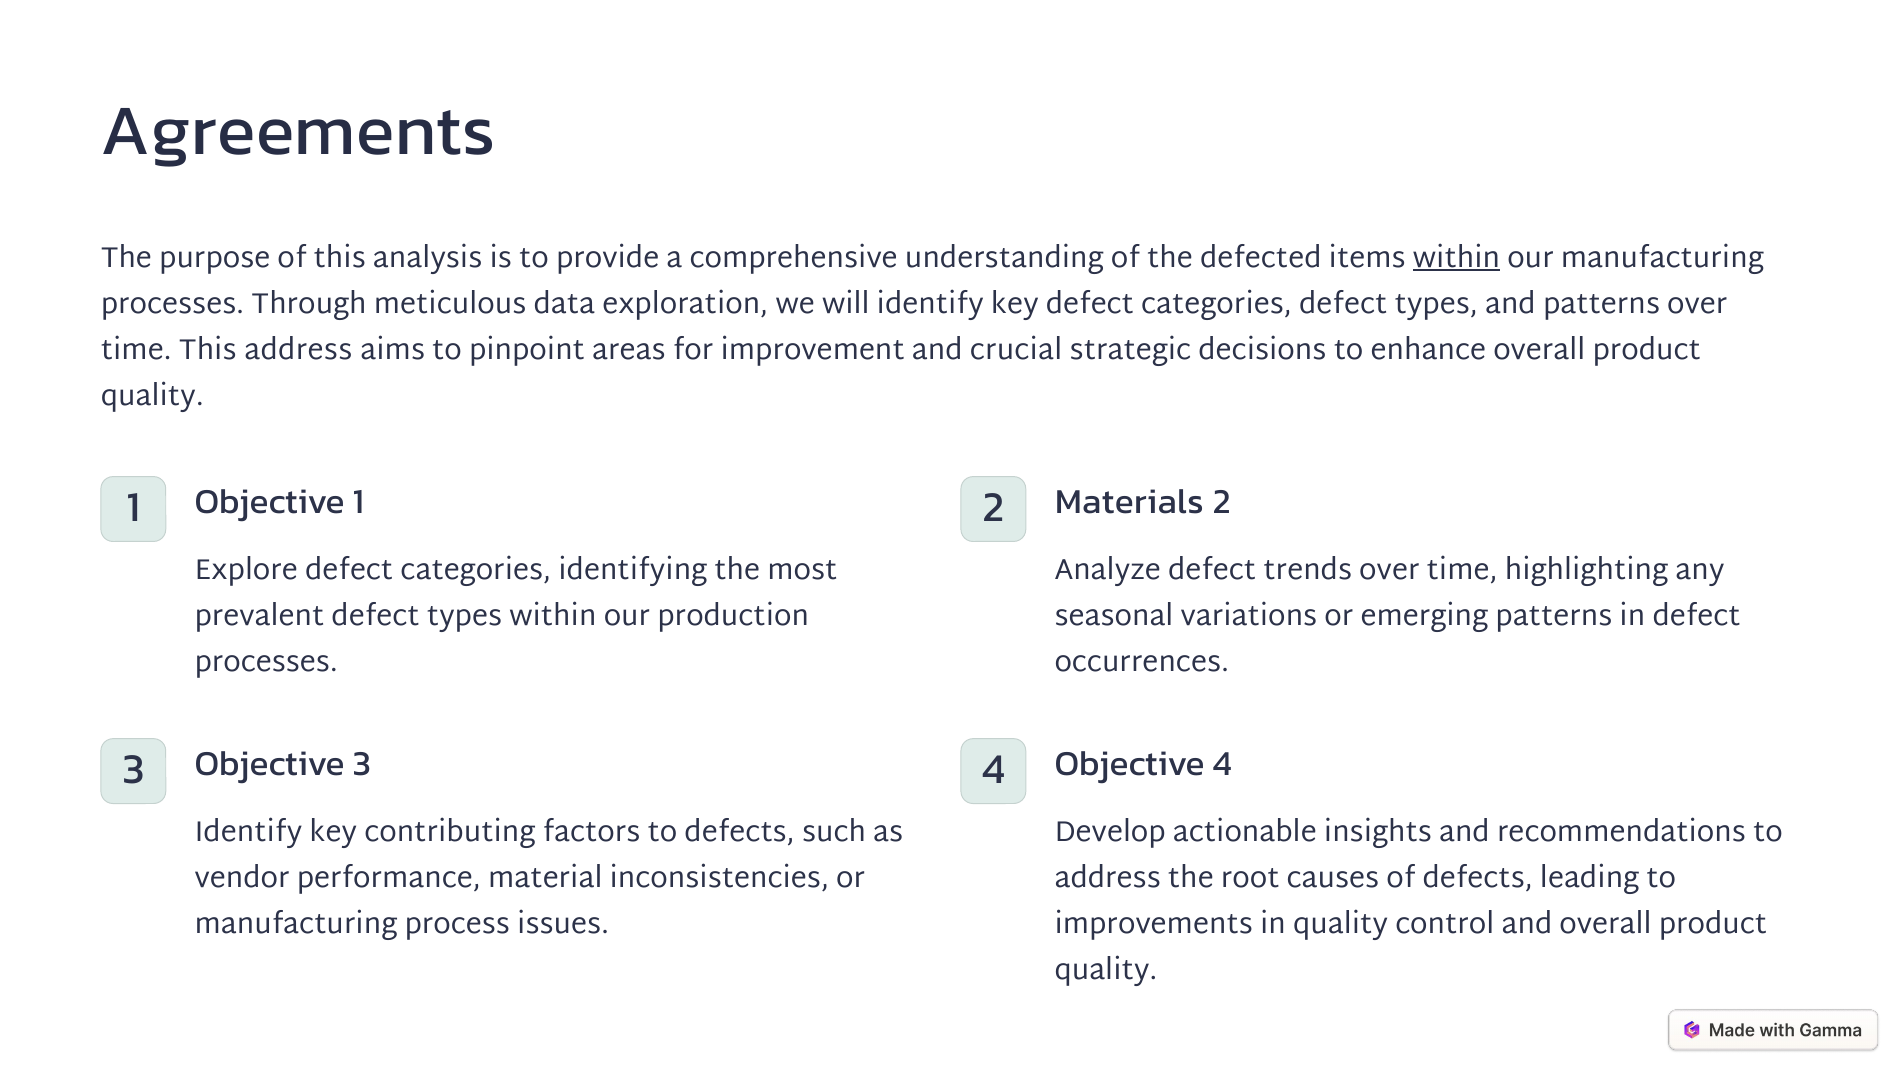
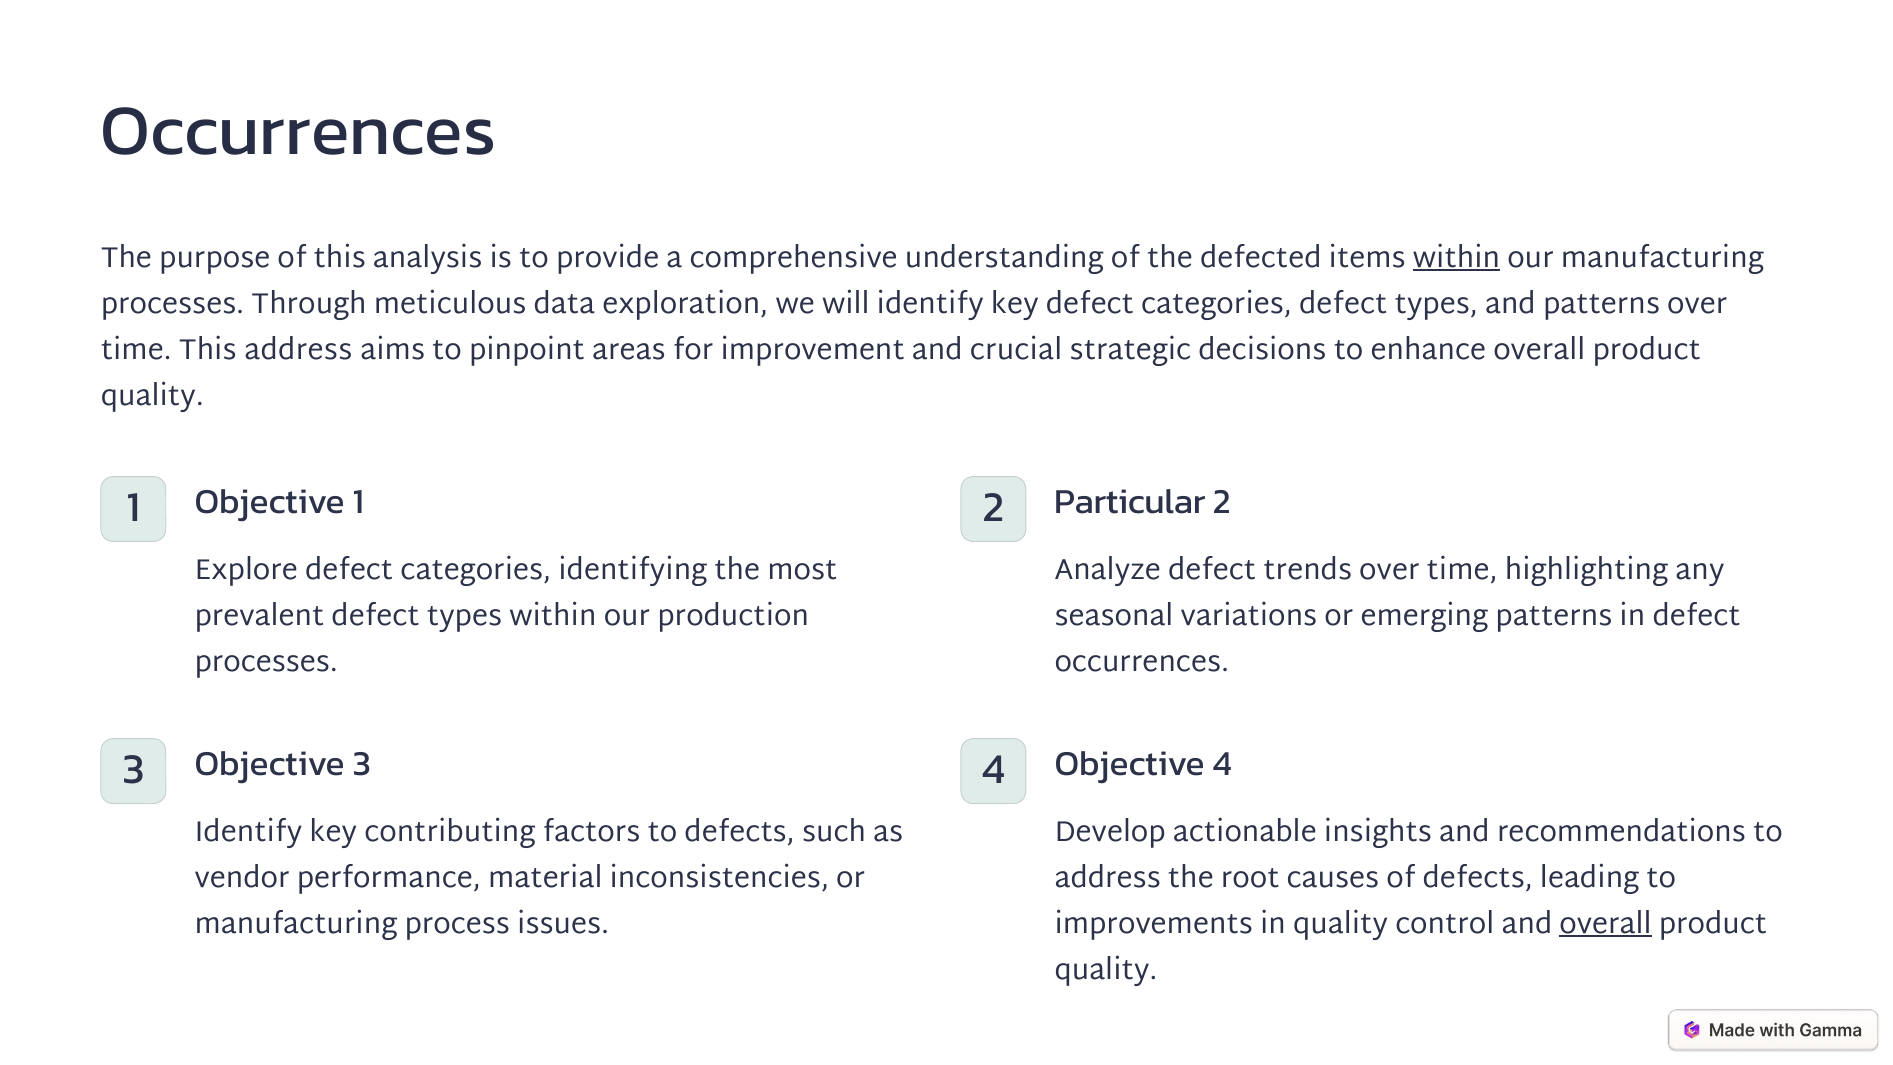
Agreements: Agreements -> Occurrences (299, 131)
Materials: Materials -> Particular (1130, 502)
overall underline: none -> present (1606, 924)
